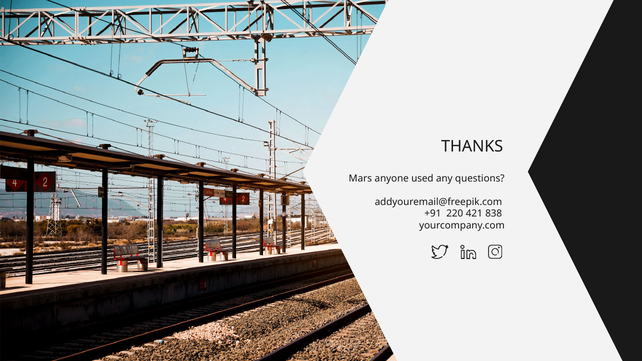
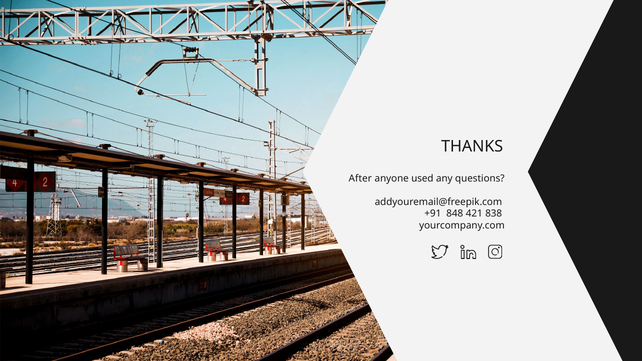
Mars: Mars -> After (360, 178)
220: 220 -> 848 (455, 214)
